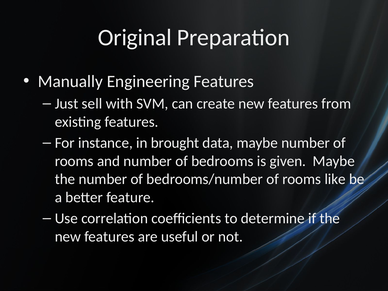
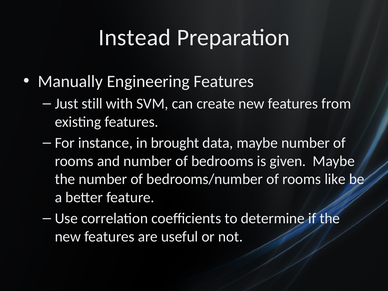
Original: Original -> Instead (135, 38)
sell: sell -> still (92, 104)
